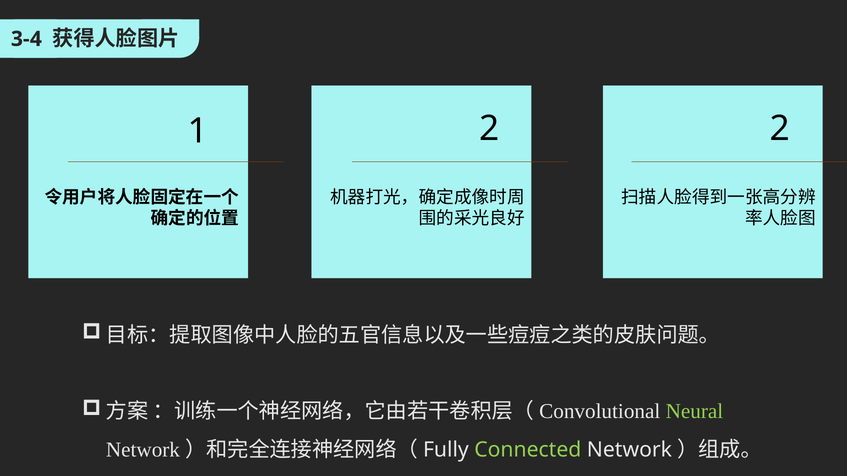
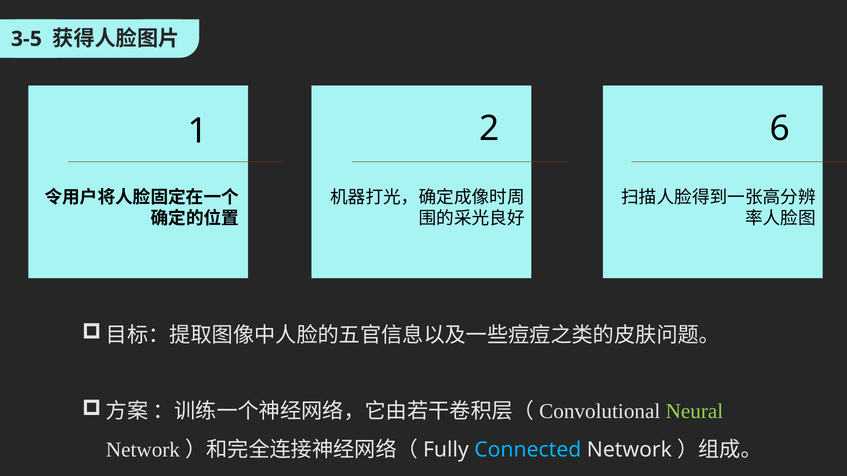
3-4: 3-4 -> 3-5 (26, 39)
2 2: 2 -> 6 (780, 129)
Connected colour: light green -> light blue (528, 450)
